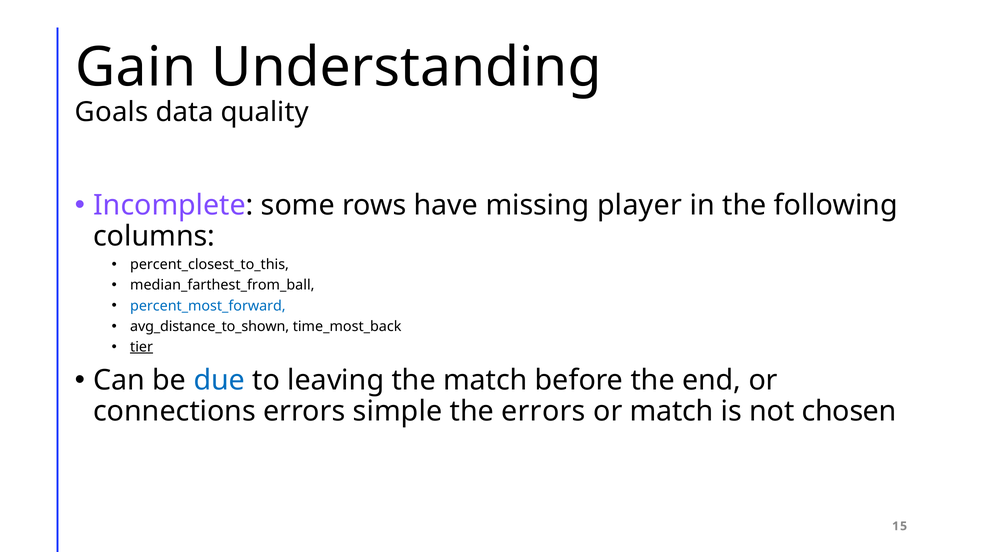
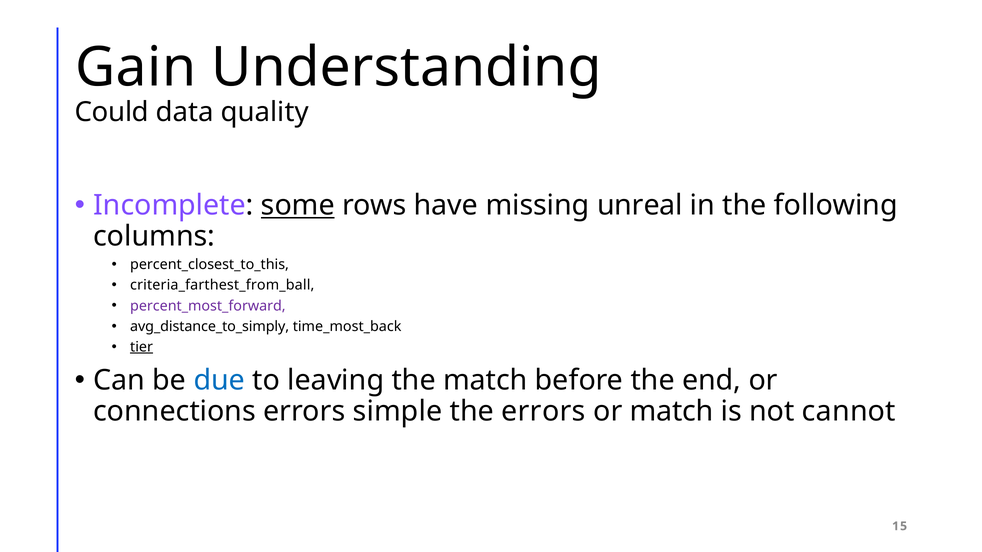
Goals: Goals -> Could (112, 112)
some underline: none -> present (298, 205)
player: player -> unreal (640, 205)
median_farthest_from_ball: median_farthest_from_ball -> criteria_farthest_from_ball (222, 285)
percent_most_forward colour: blue -> purple (208, 306)
avg_distance_to_shown: avg_distance_to_shown -> avg_distance_to_simply (210, 327)
chosen: chosen -> cannot (849, 411)
